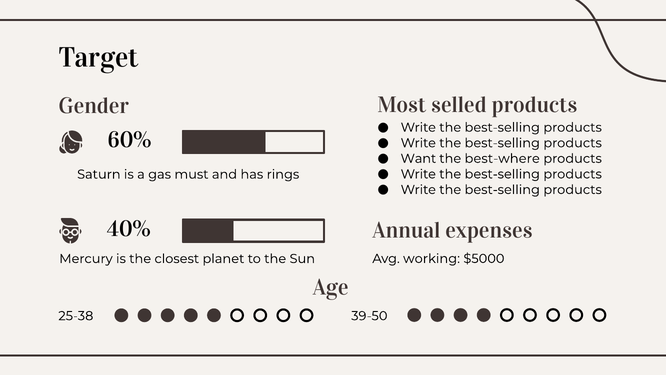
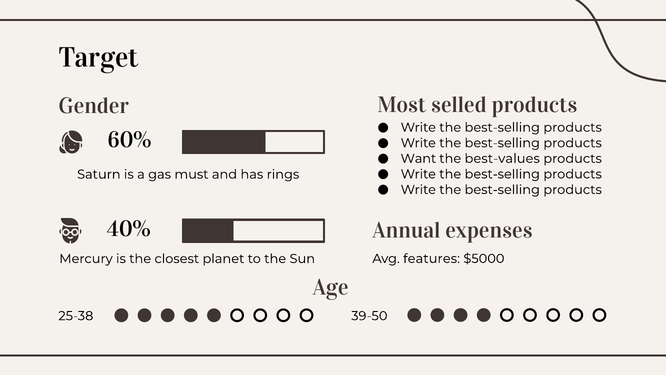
best-where: best-where -> best-values (502, 158)
working: working -> features (432, 258)
